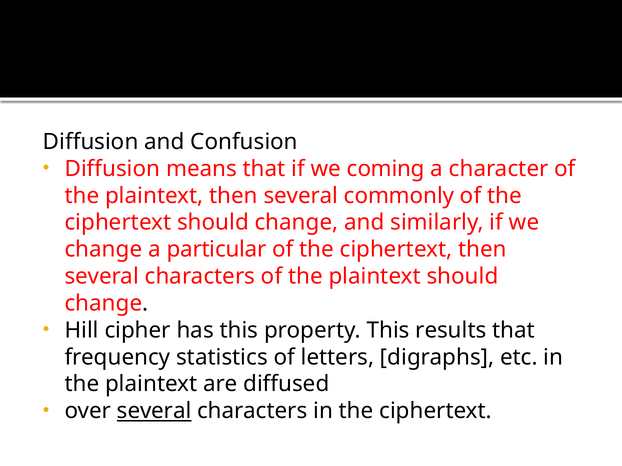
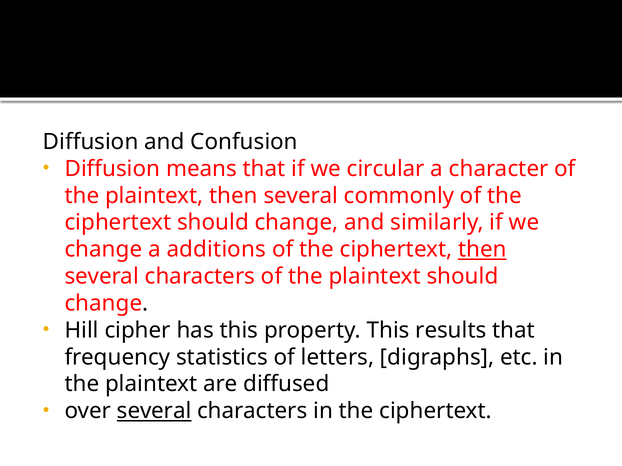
coming: coming -> circular (386, 169)
particular: particular -> additions (216, 250)
then underline: none -> present (482, 250)
